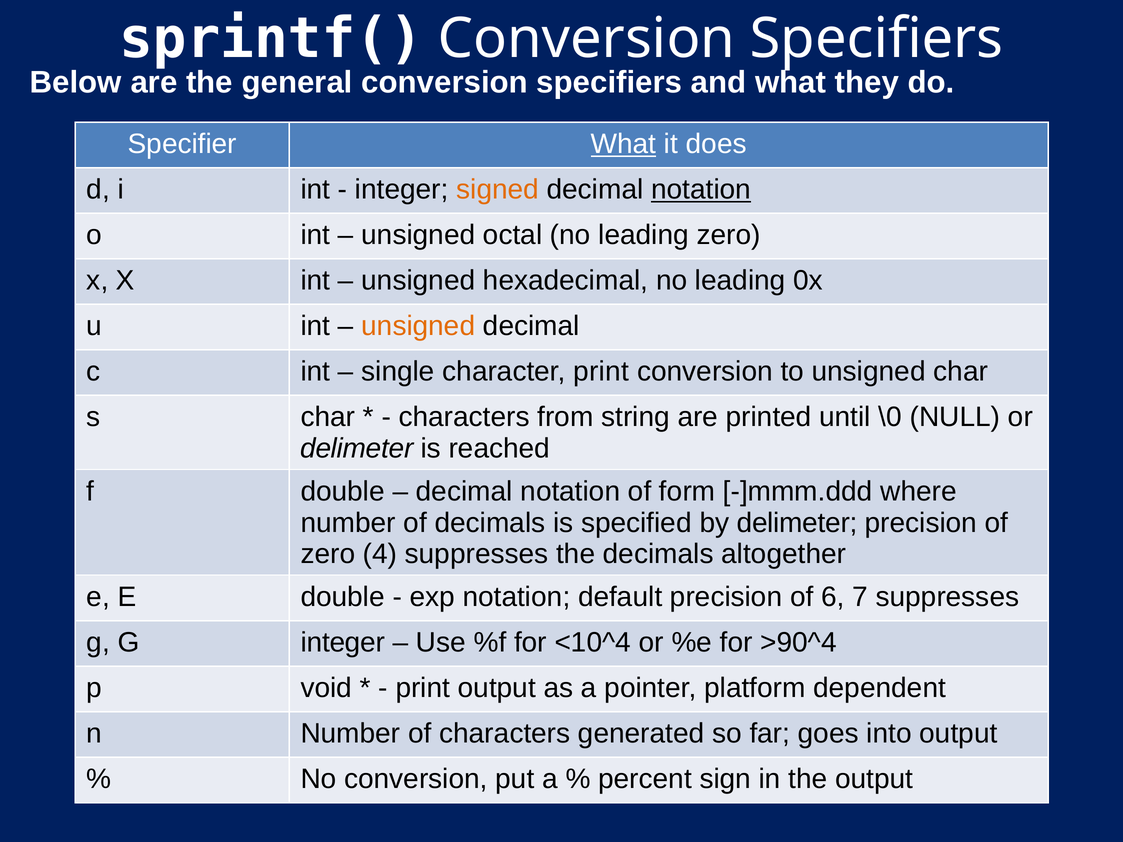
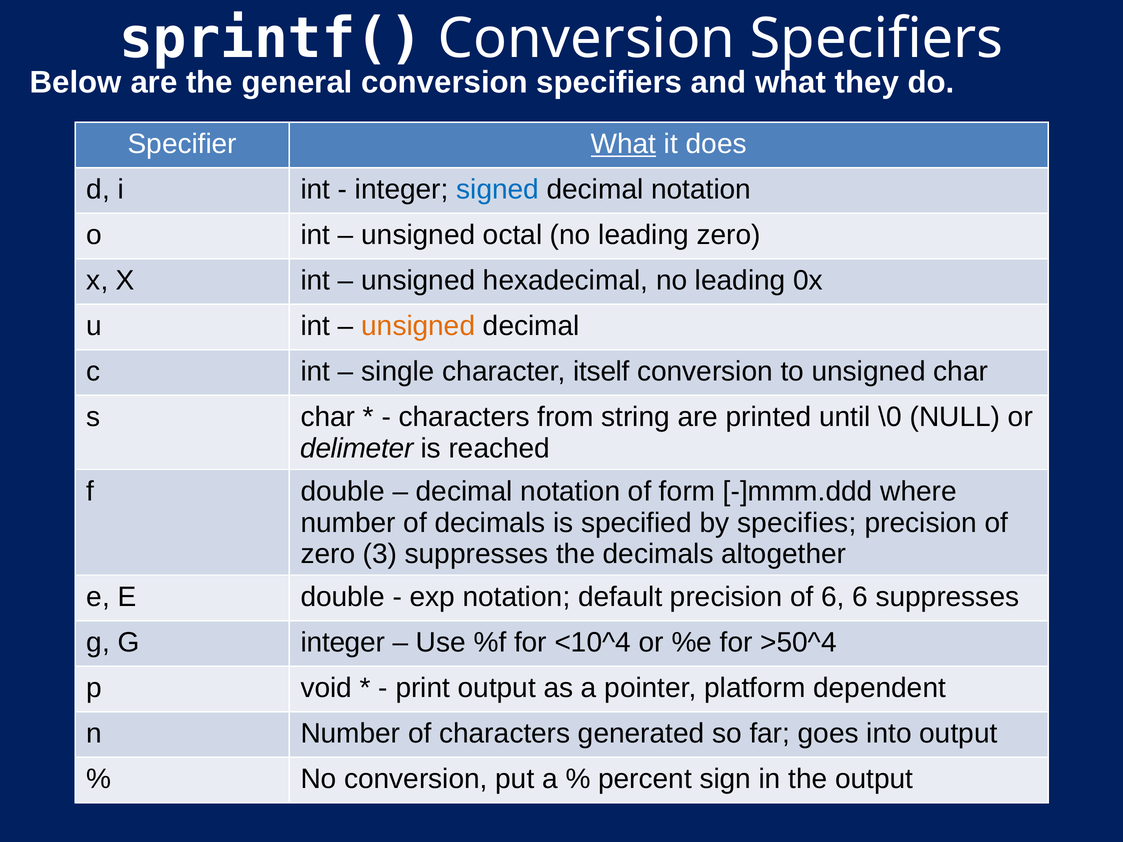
signed colour: orange -> blue (498, 190)
notation underline: present -> none (701, 190)
character print: print -> itself (602, 372)
by delimeter: delimeter -> specifies (797, 523)
4: 4 -> 3 (380, 554)
6 7: 7 -> 6 (860, 597)
>90^4: >90^4 -> >50^4 (799, 643)
